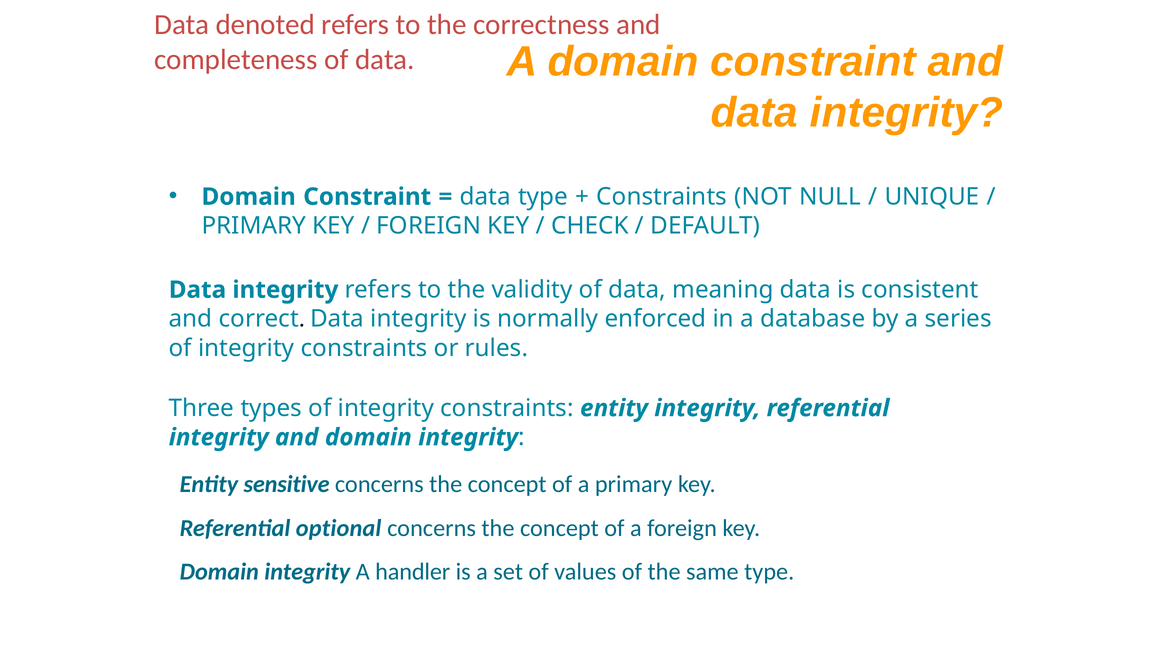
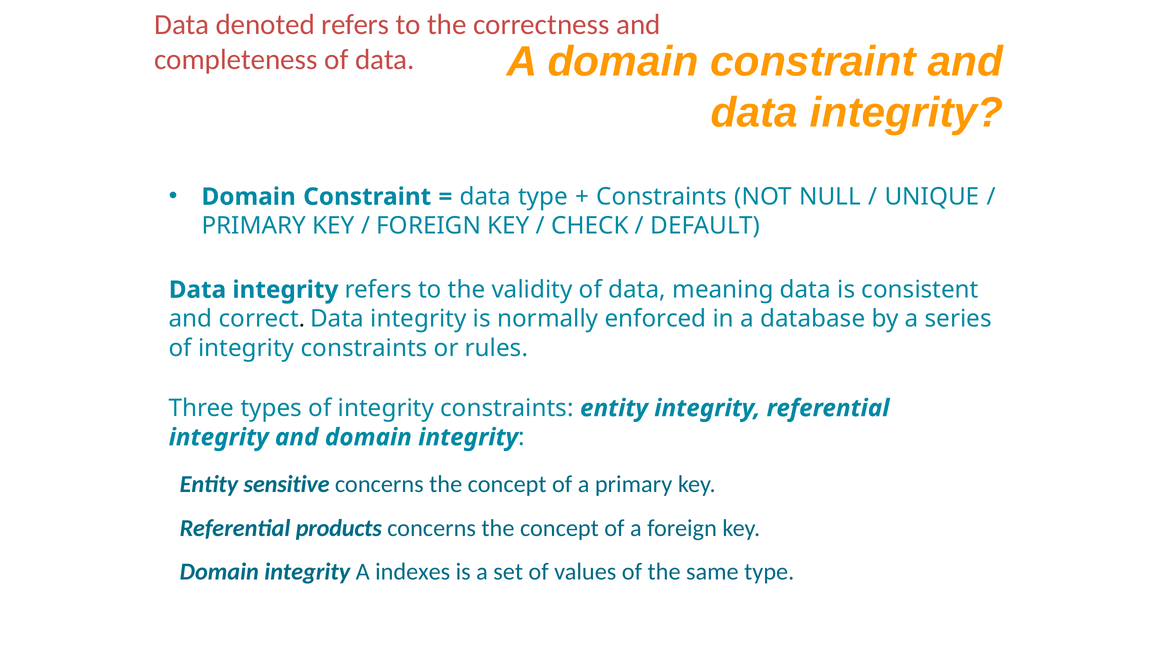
optional: optional -> products (339, 528)
handler: handler -> indexes (413, 572)
